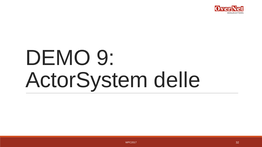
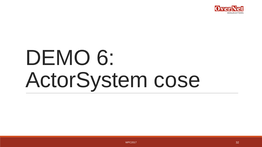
9: 9 -> 6 (105, 58)
delle: delle -> cose (177, 80)
